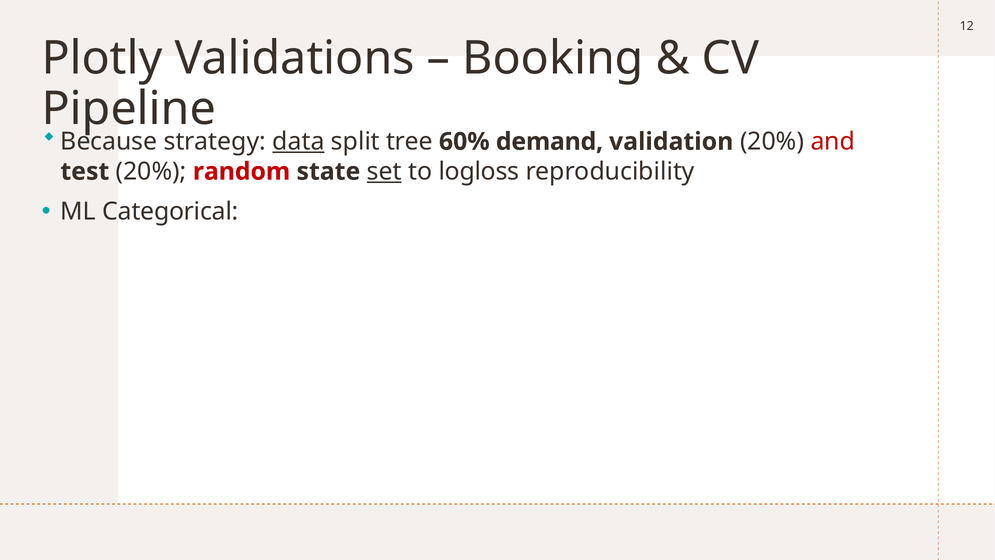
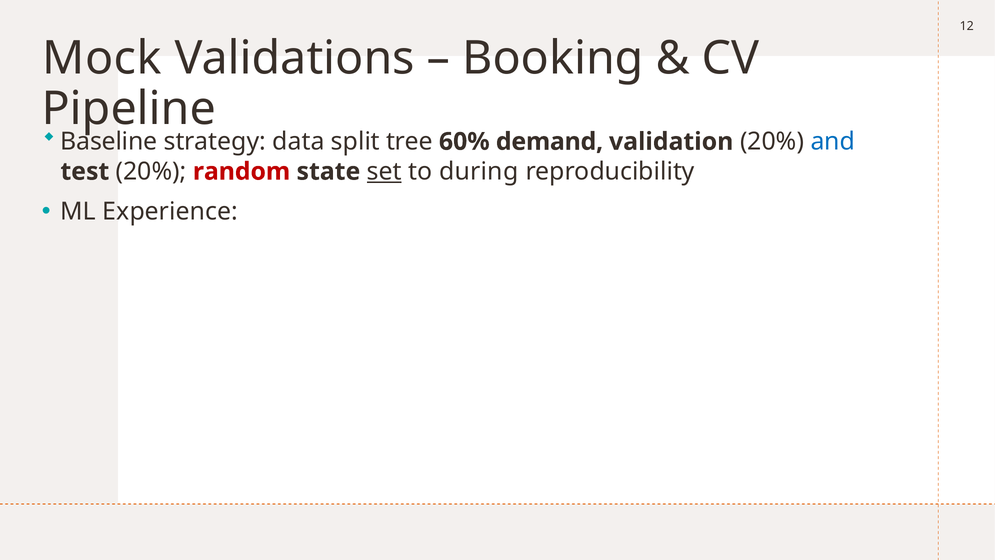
Plotly: Plotly -> Mock (102, 58)
Because: Because -> Baseline (109, 142)
data underline: present -> none (298, 142)
and colour: red -> blue (833, 142)
logloss: logloss -> during (479, 171)
Categorical: Categorical -> Experience (170, 212)
